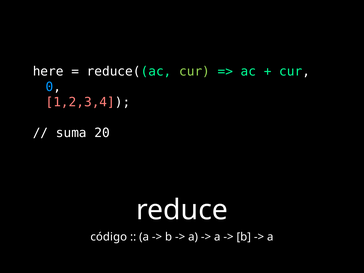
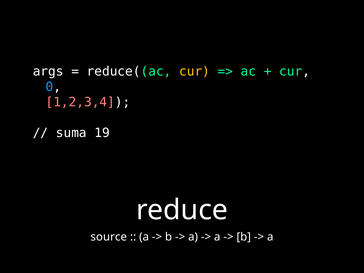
here: here -> args (48, 71)
cur colour: light green -> yellow (195, 71)
20: 20 -> 19 (102, 133)
código: código -> source (109, 237)
